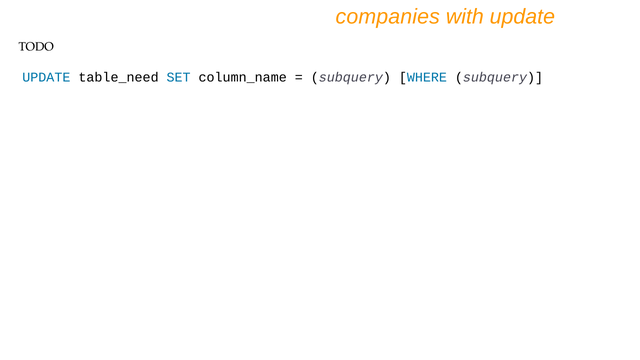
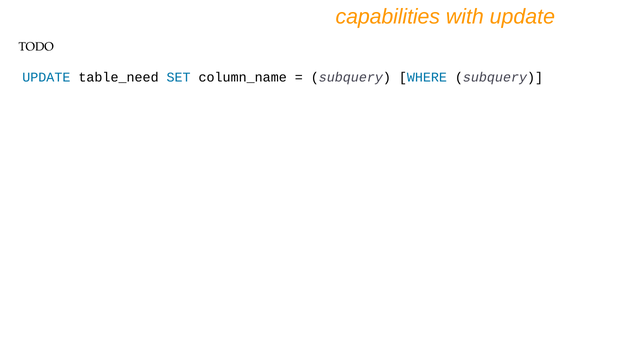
companies: companies -> capabilities (388, 17)
